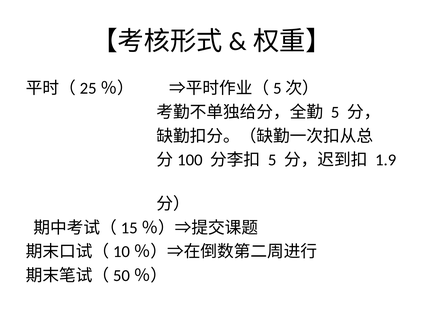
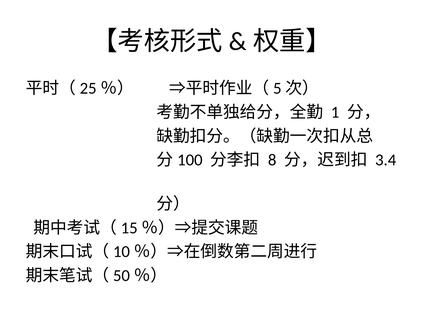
5: 5 -> 1 (335, 112)
5: 5 -> 8 (272, 160)
1.9: 1.9 -> 3.4 (386, 160)
